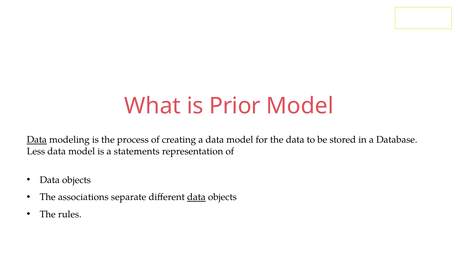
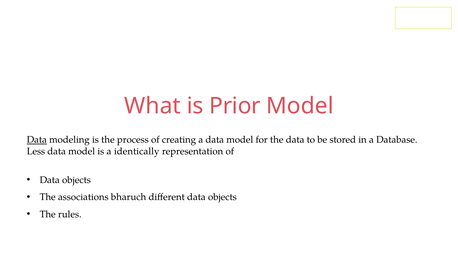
statements: statements -> identically (137, 151)
separate: separate -> bharuch (129, 197)
data underline: present -> none (196, 197)
